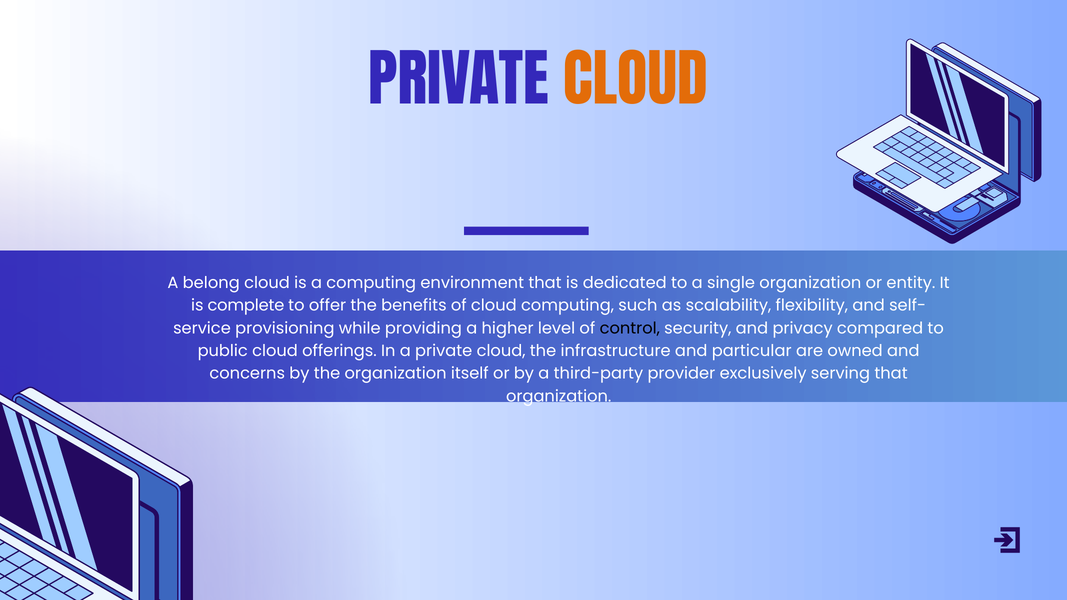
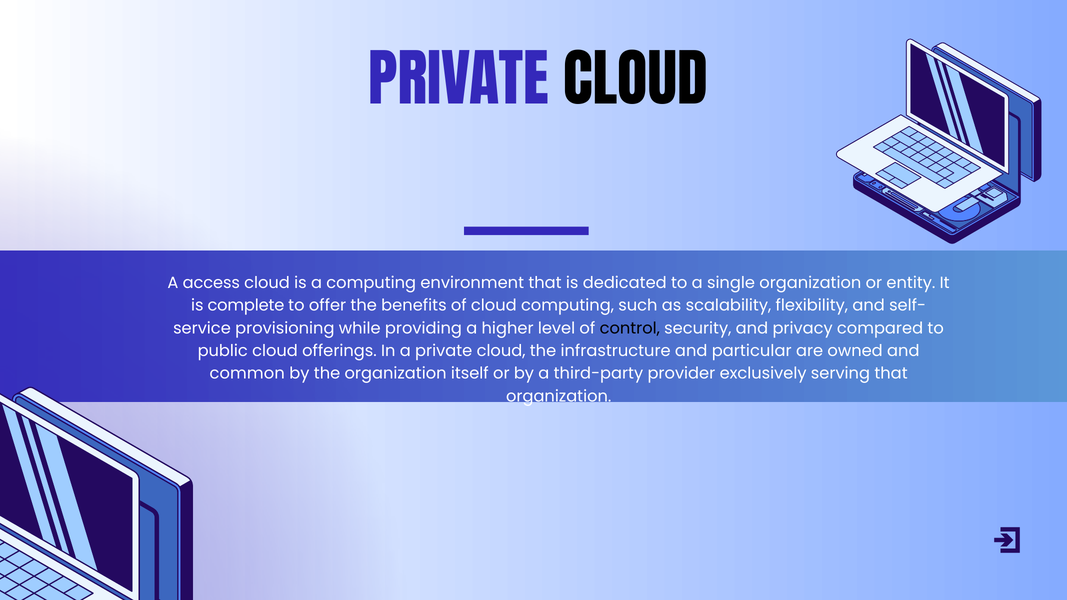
CLOUD colour: orange -> black (636, 83)
belong: belong -> access (211, 283)
concerns: concerns -> common (247, 374)
